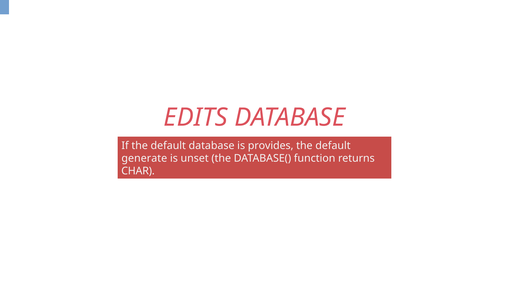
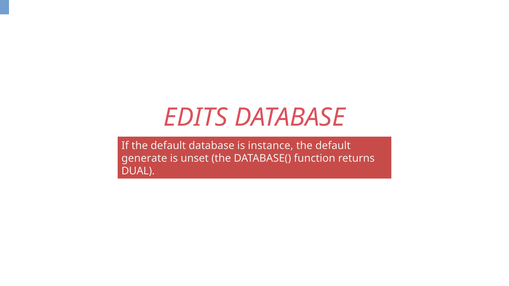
provides: provides -> instance (271, 146)
CHAR: CHAR -> DUAL (138, 171)
